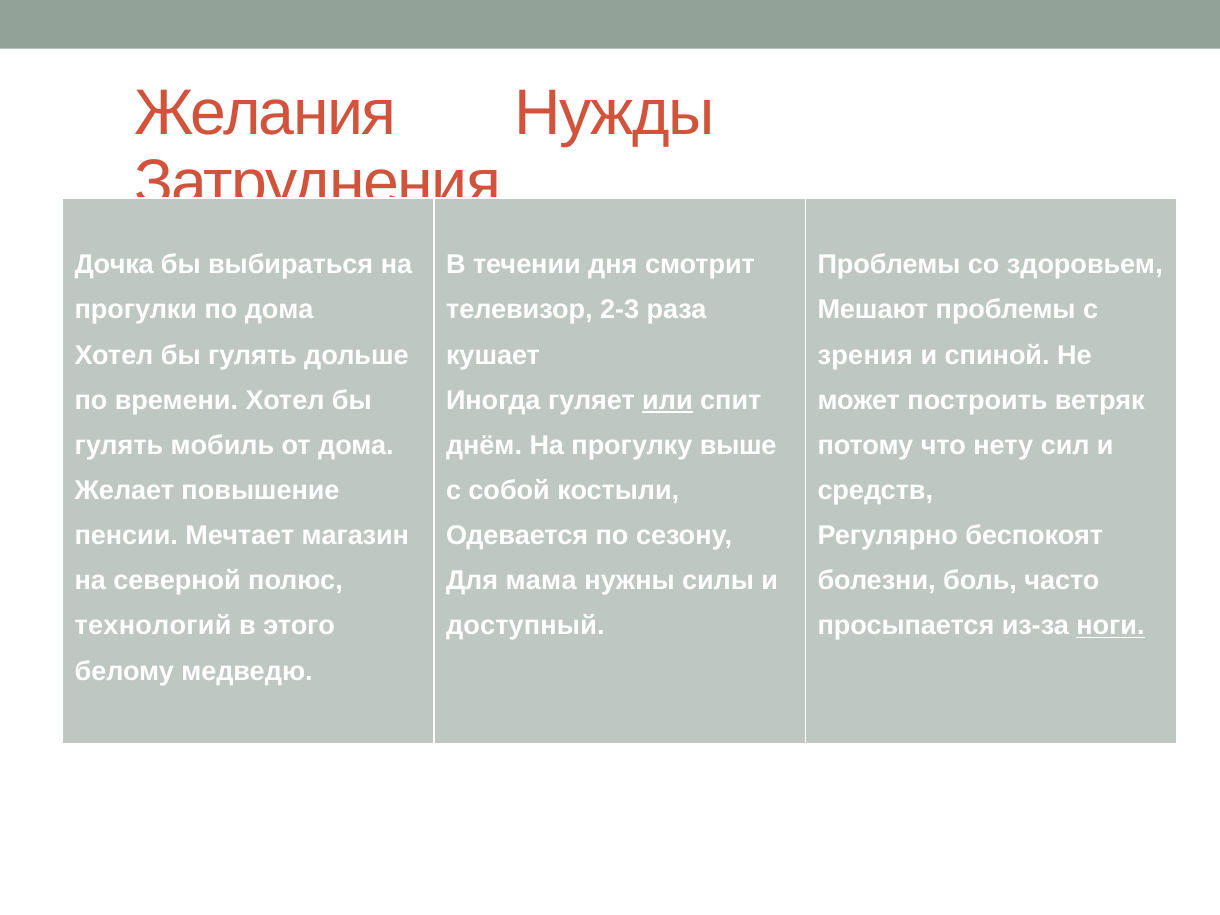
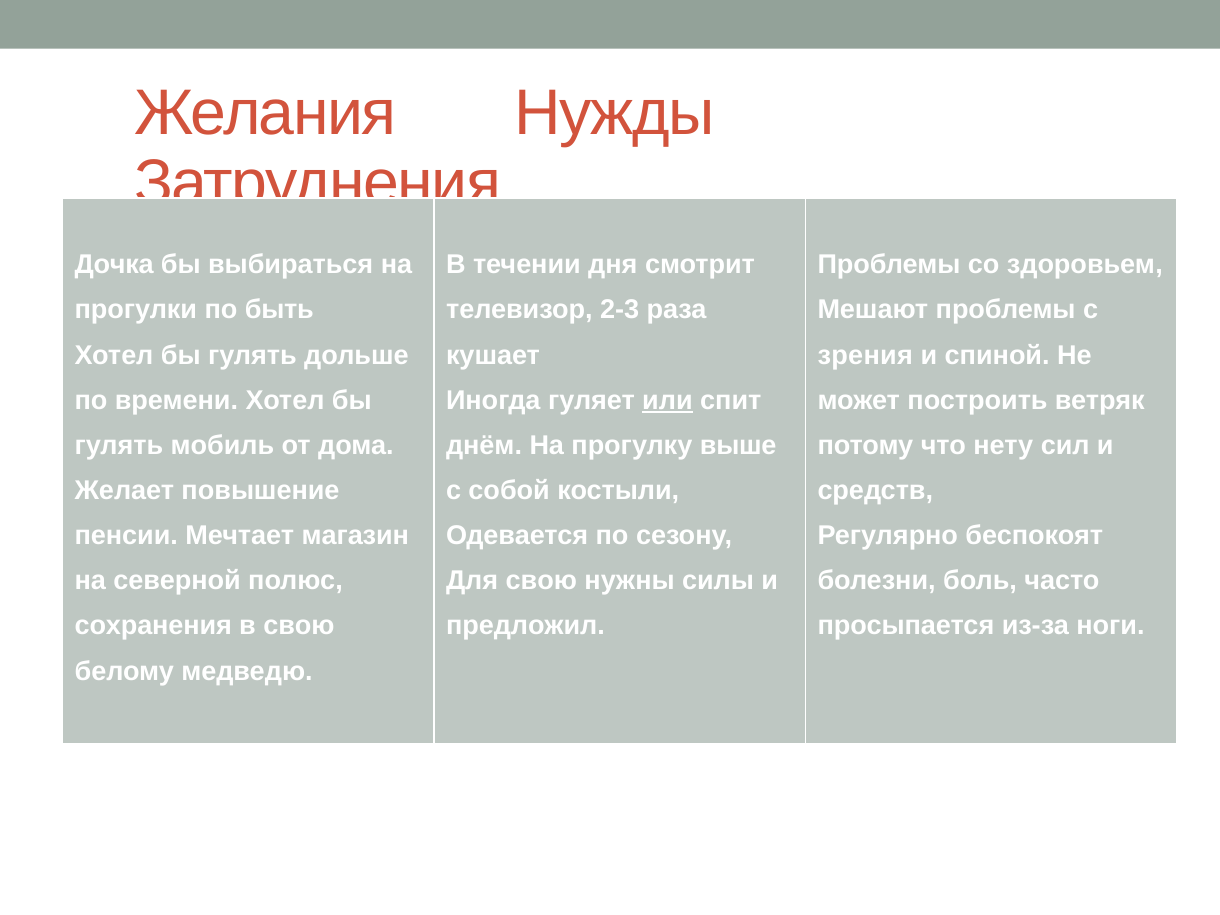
по дома: дома -> быть (279, 310)
Для мама: мама -> свою (541, 581)
технологий: технологий -> сохранения (153, 626)
в этого: этого -> свою (299, 626)
доступный: доступный -> предложил (525, 626)
ноги underline: present -> none (1110, 626)
